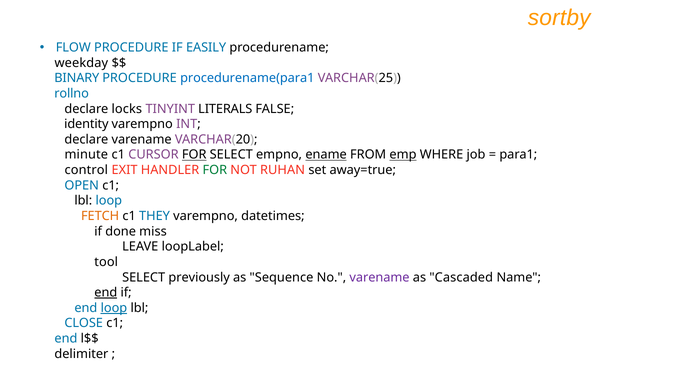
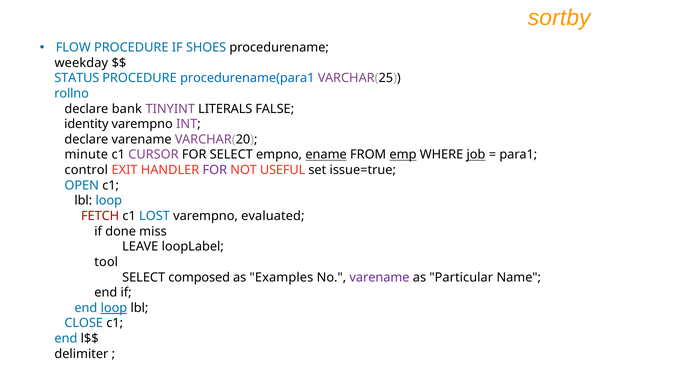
EASILY: EASILY -> SHOES (206, 48)
BINARY: BINARY -> STATUS (77, 78)
locks: locks -> bank (127, 109)
FOR underline: present -> none (194, 155)
job underline: none -> present (476, 155)
FOR colour: green -> purple (215, 170)
RUHAN: RUHAN -> USEFUL (283, 170)
away=true: away=true -> issue=true (363, 170)
FETCH colour: orange -> red (100, 216)
THEY: THEY -> LOST (155, 216)
datetimes: datetimes -> evaluated (273, 216)
previously: previously -> composed (199, 277)
Sequence: Sequence -> Examples (281, 277)
Cascaded: Cascaded -> Particular (461, 277)
end underline: present -> none (106, 293)
